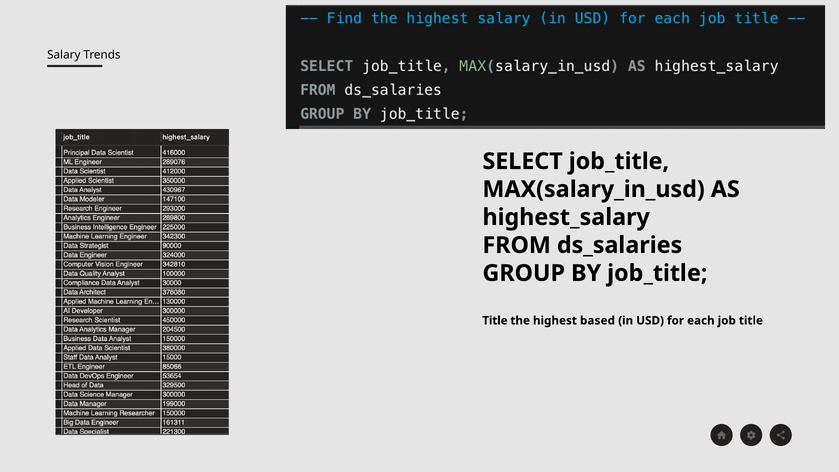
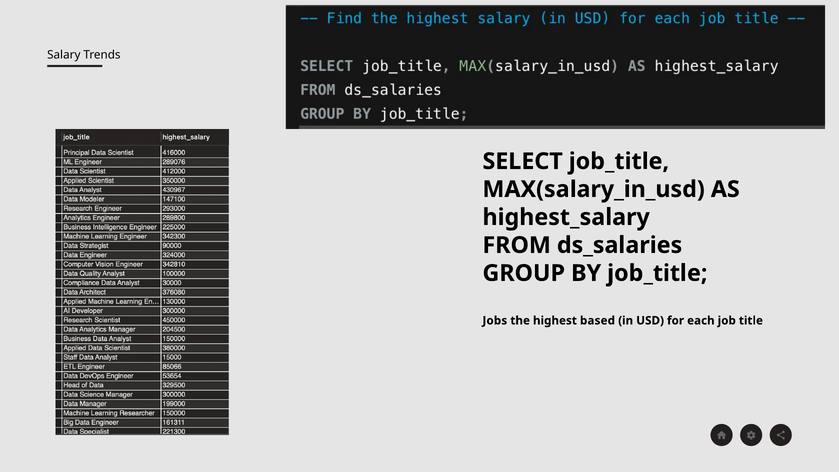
Title: Title -> Jobs (495, 321)
